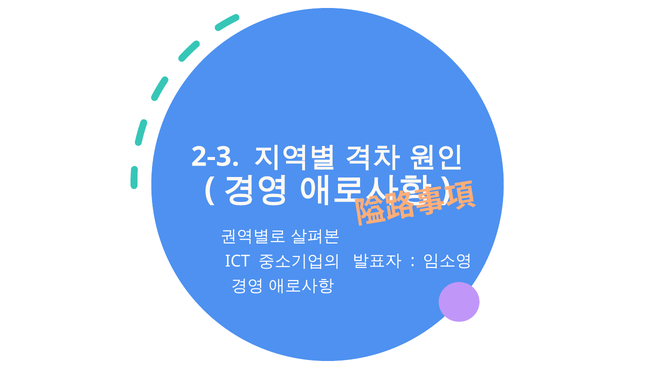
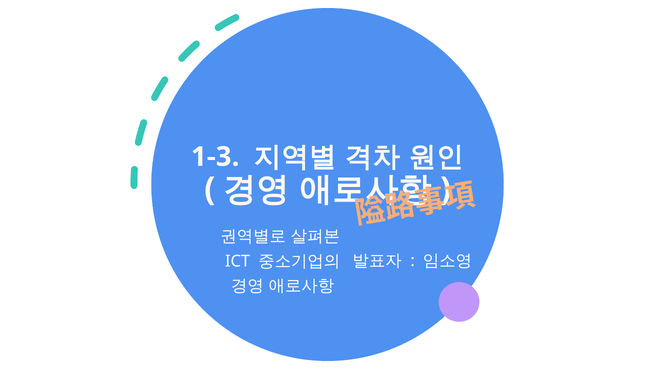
2-3: 2-3 -> 1-3 (215, 157)
